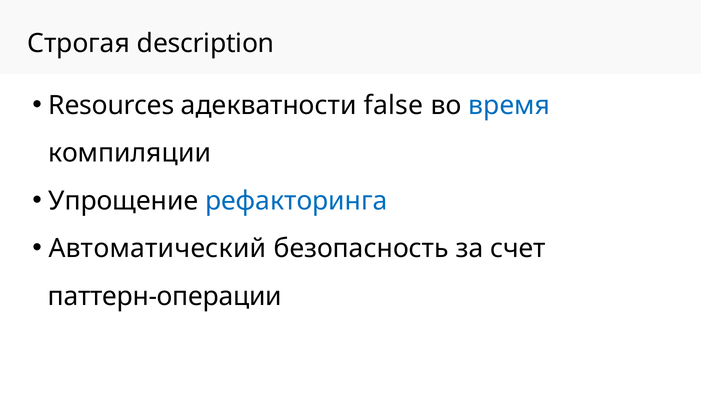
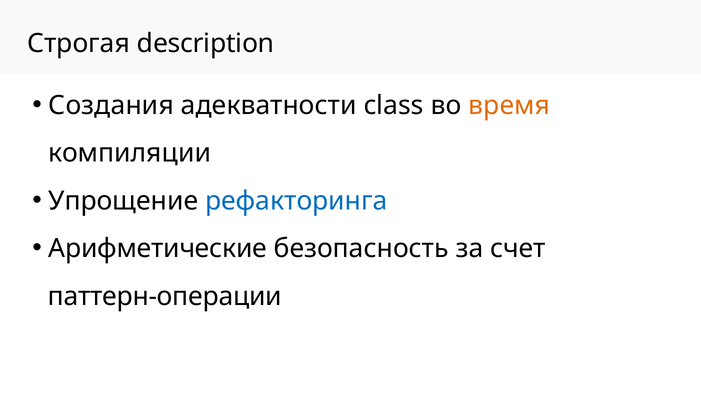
Resources: Resources -> Создания (111, 106)
false: false -> class (394, 106)
время colour: blue -> orange (509, 106)
Автоматический: Автоматический -> Арифметические (158, 249)
